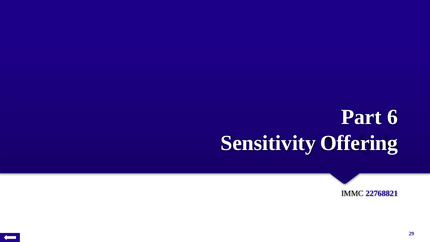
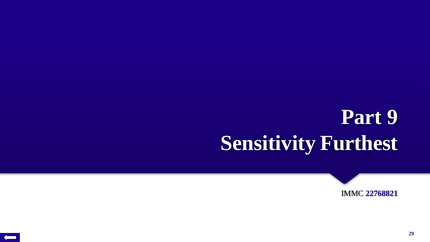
6: 6 -> 9 (392, 117)
Offering: Offering -> Furthest (359, 143)
